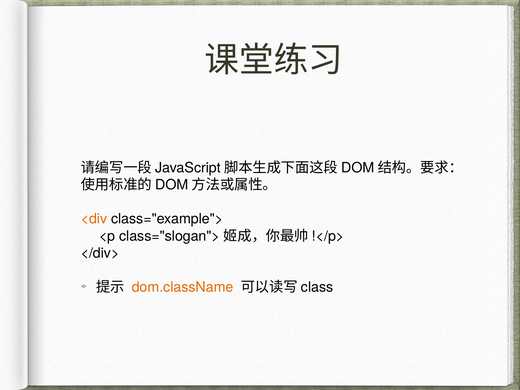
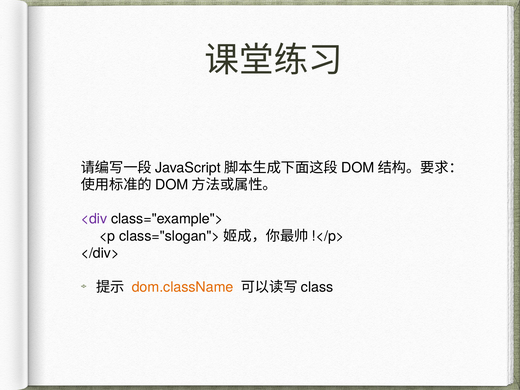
<div colour: orange -> purple (94, 219)
